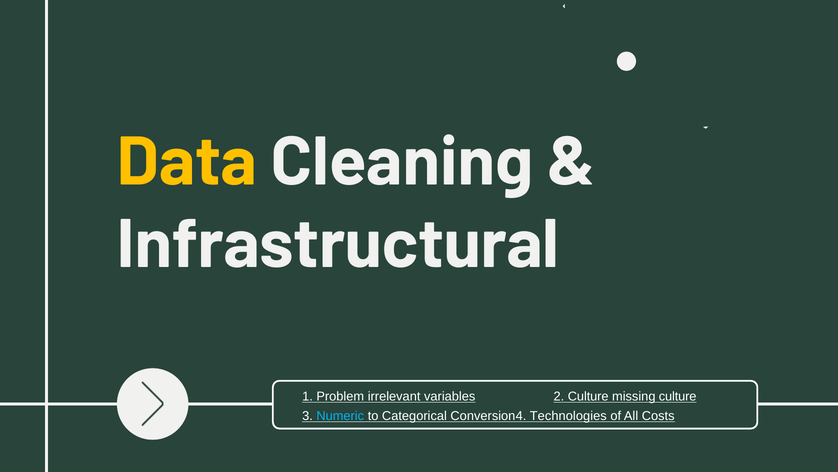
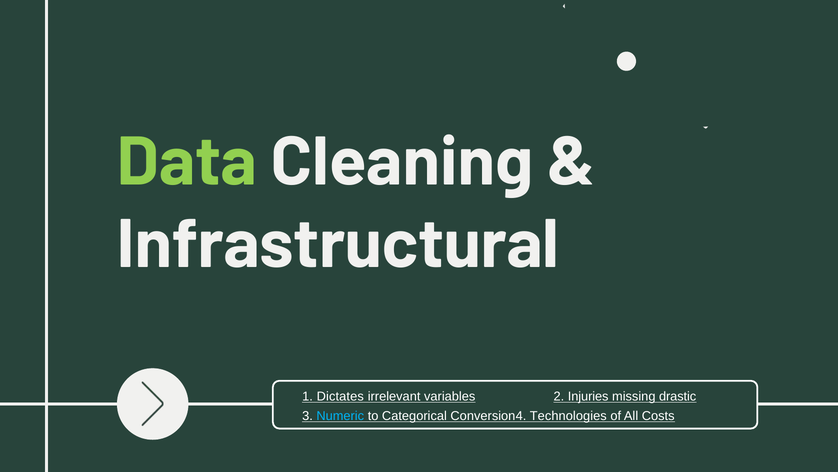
Data colour: yellow -> light green (187, 162)
Problem: Problem -> Dictates (340, 396)
2 Culture: Culture -> Injuries (588, 396)
missing culture: culture -> drastic (678, 396)
